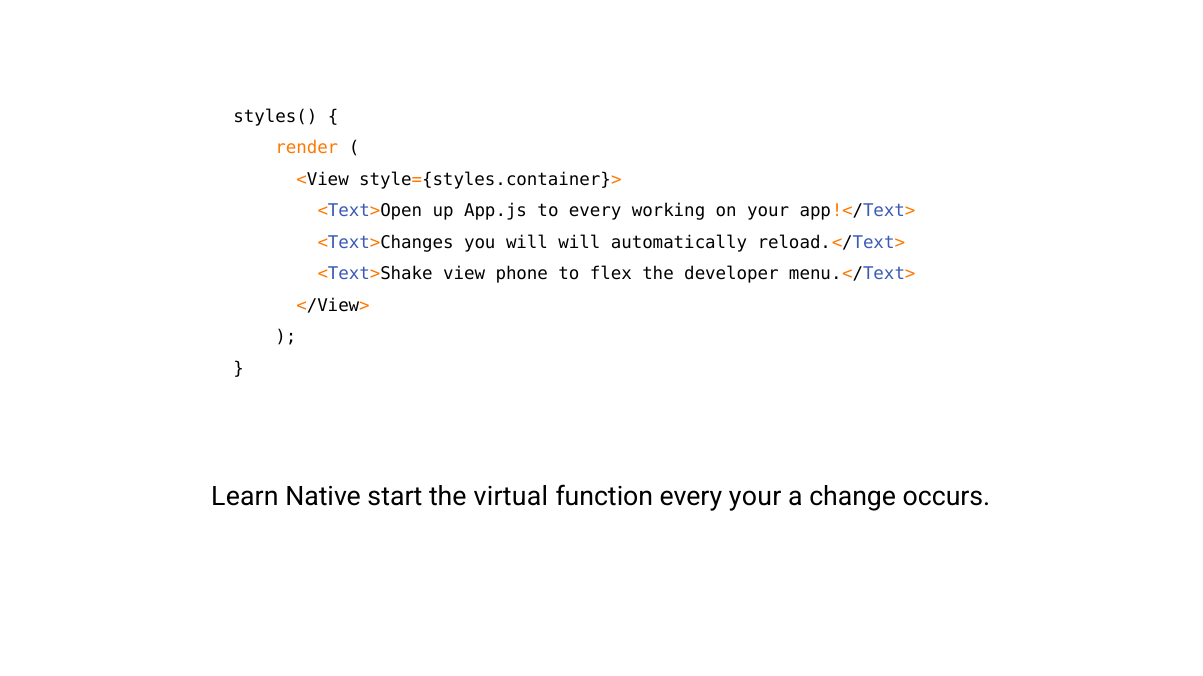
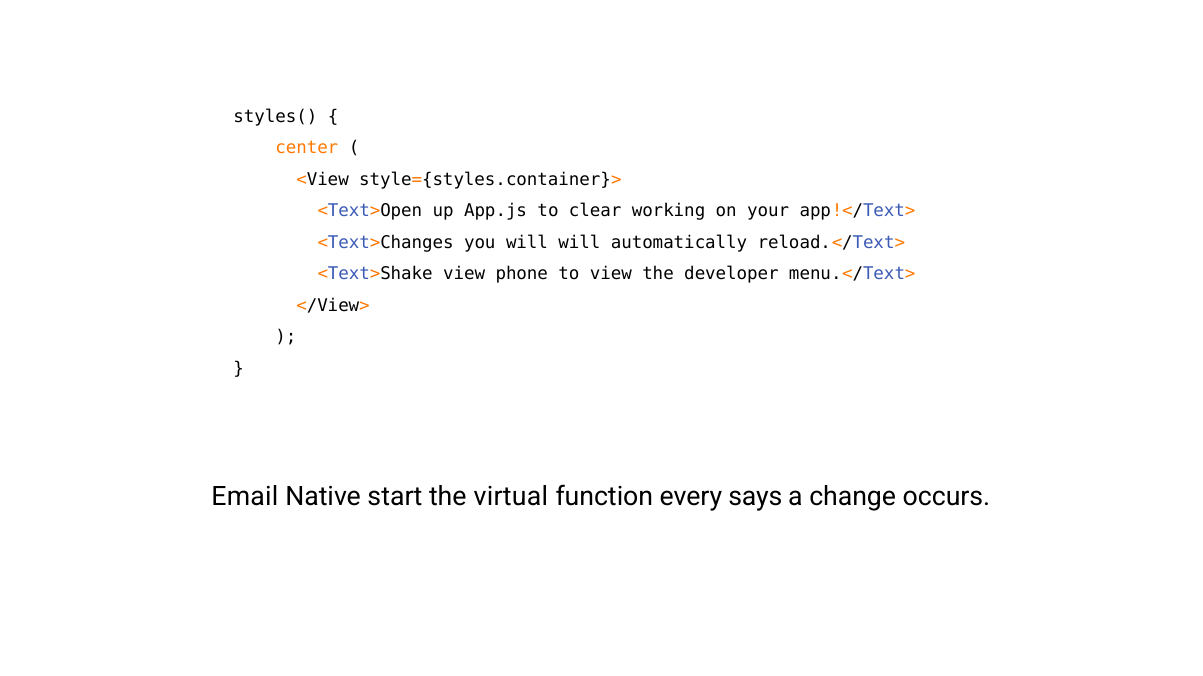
render: render -> center (307, 148)
to every: every -> clear (595, 211)
to flex: flex -> view (611, 274)
Learn: Learn -> Email (245, 498)
every your: your -> says (755, 498)
